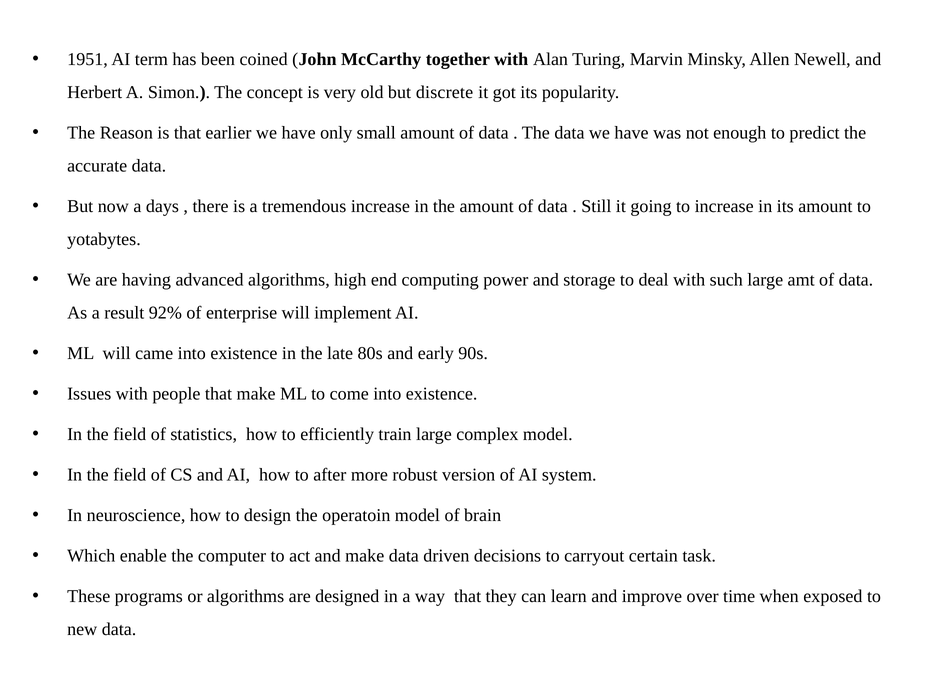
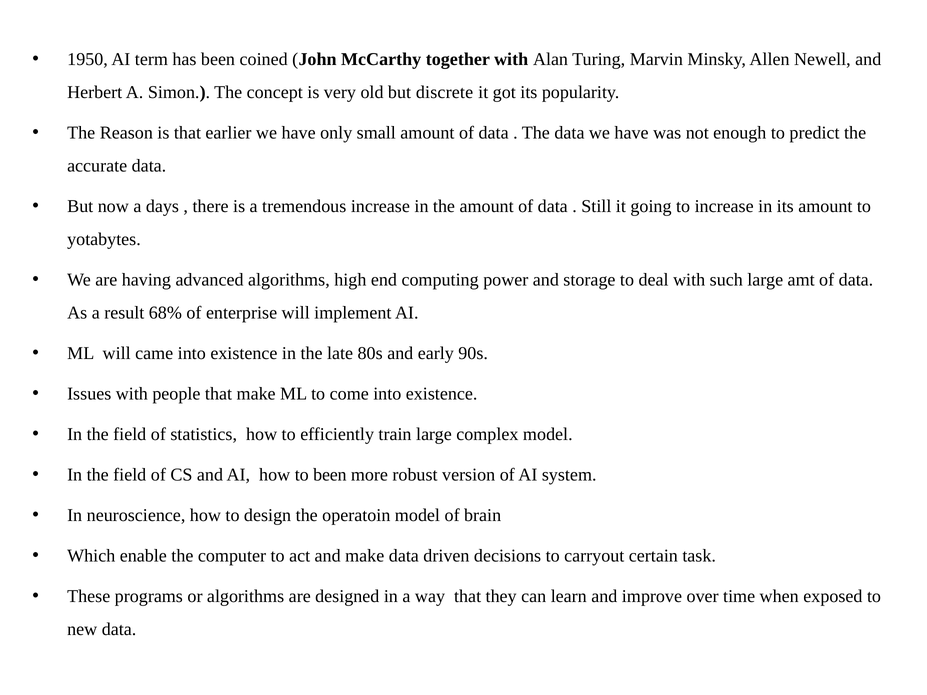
1951: 1951 -> 1950 (88, 59)
92%: 92% -> 68% (165, 313)
to after: after -> been (330, 475)
